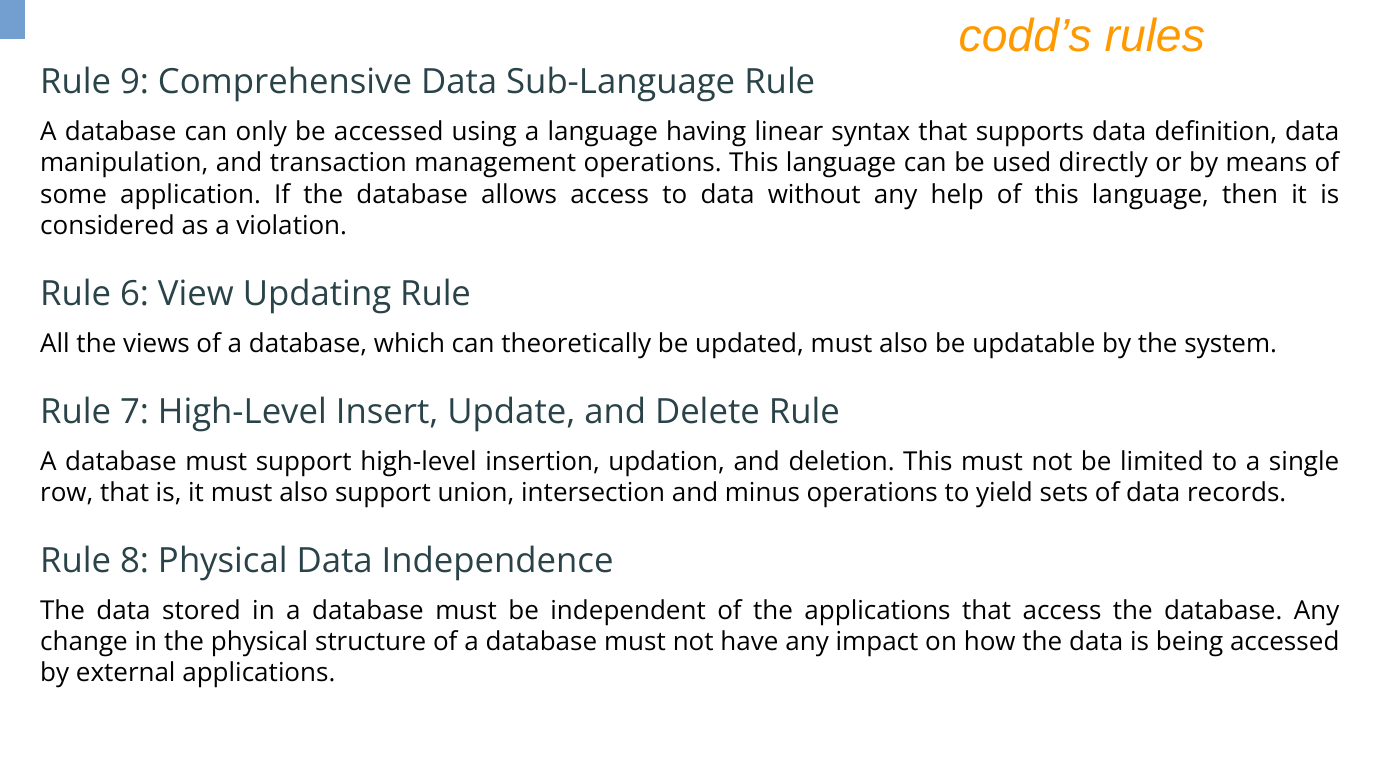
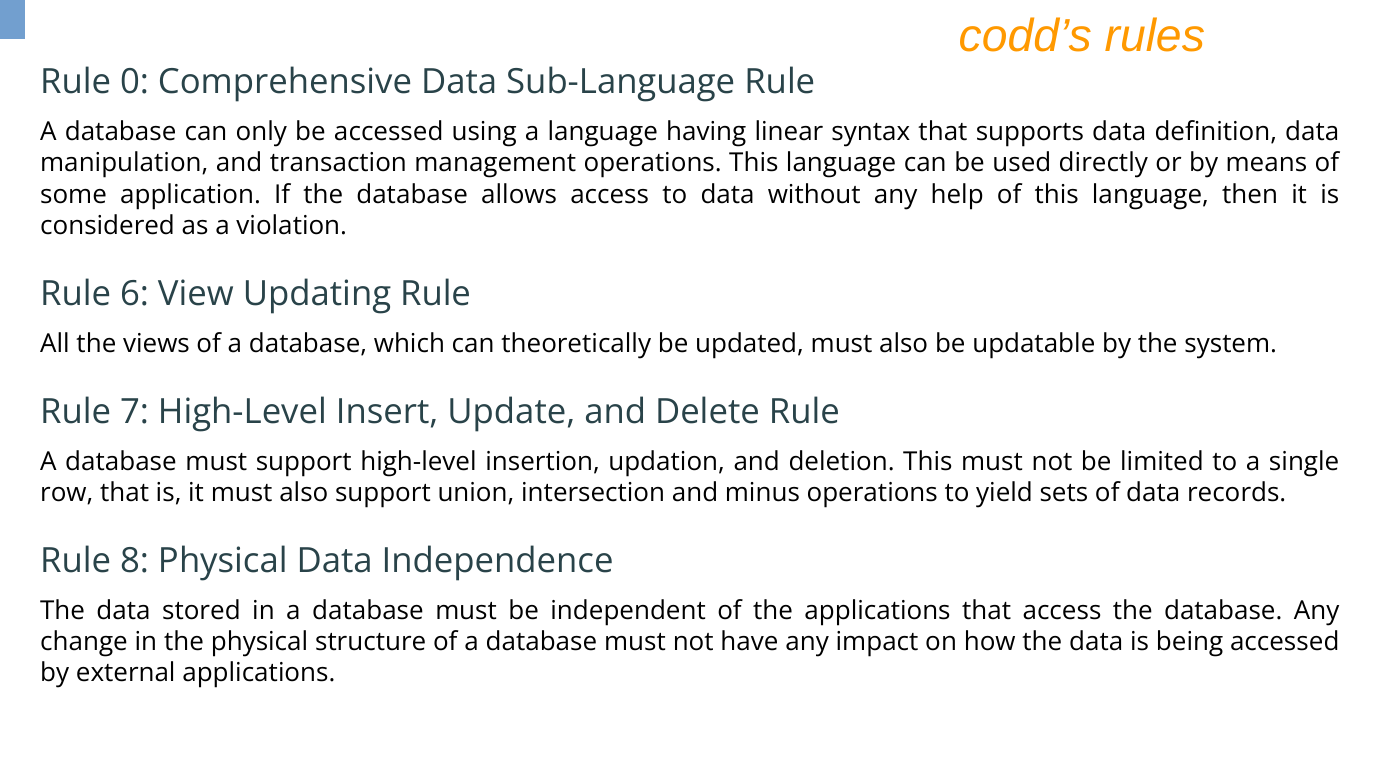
9: 9 -> 0 (135, 82)
